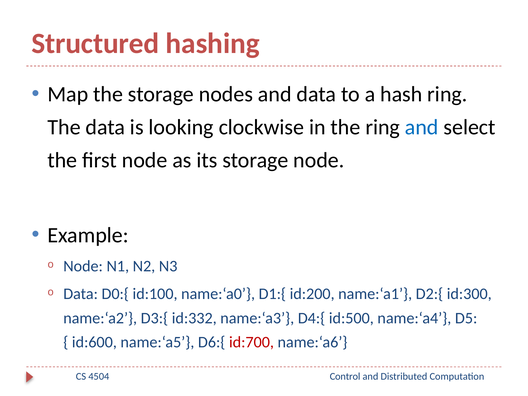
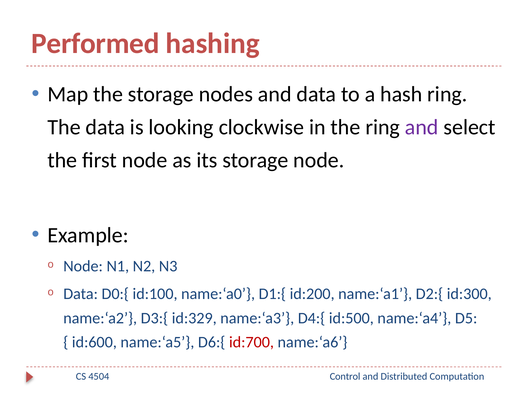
Structured: Structured -> Performed (95, 43)
and colour: blue -> purple (422, 127)
id:332: id:332 -> id:329 (194, 318)
